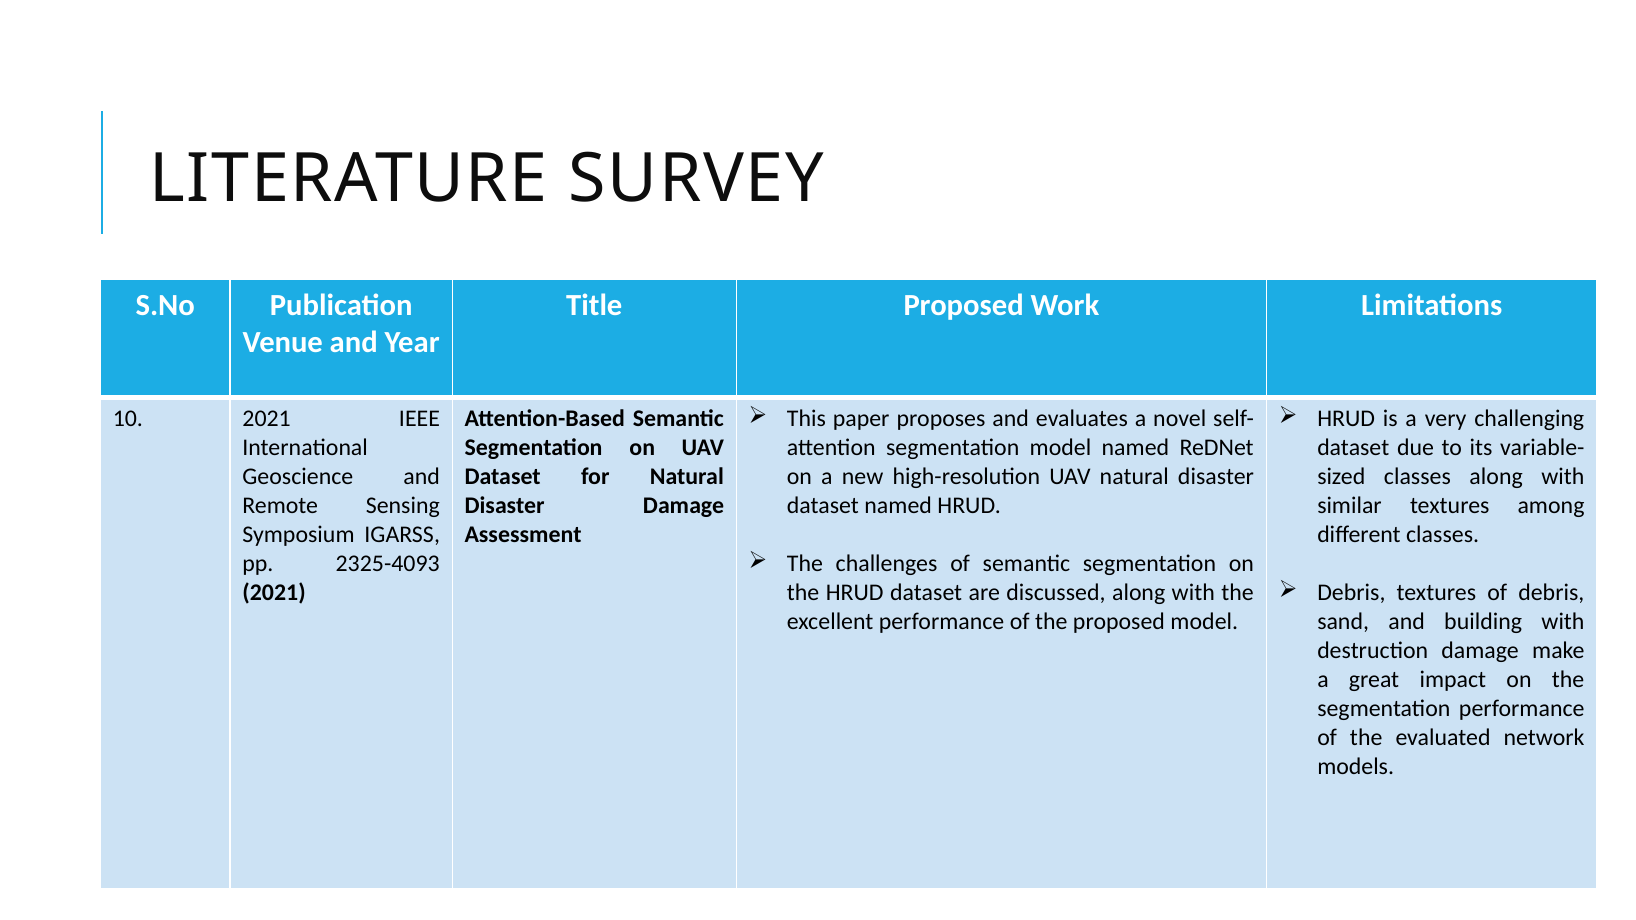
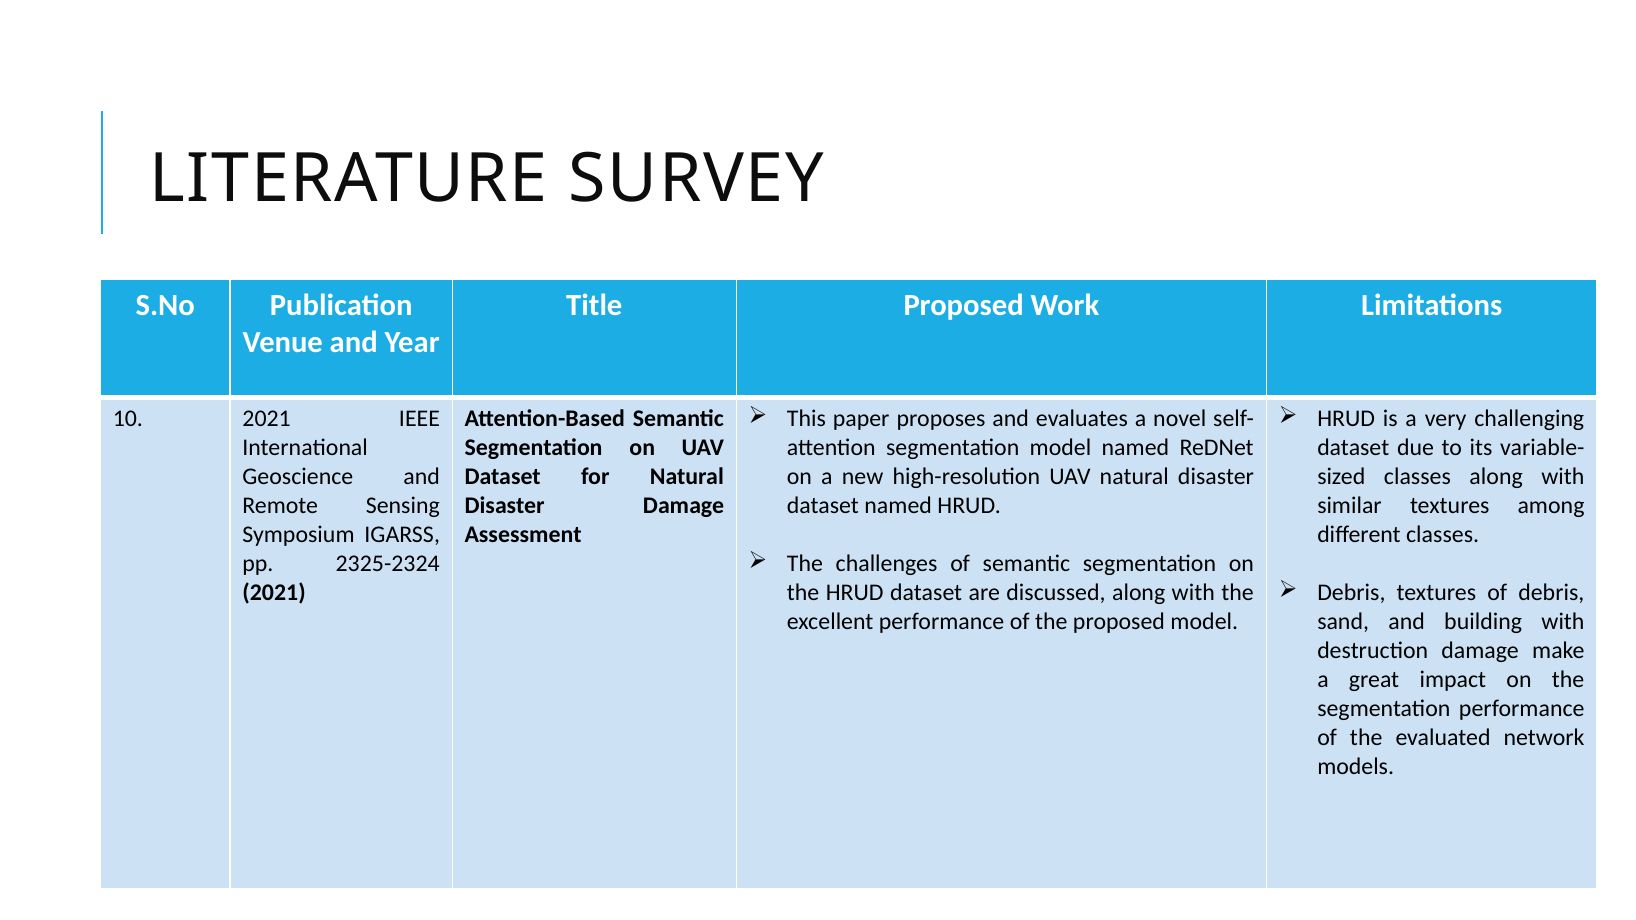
2325-4093: 2325-4093 -> 2325-2324 (388, 564)
